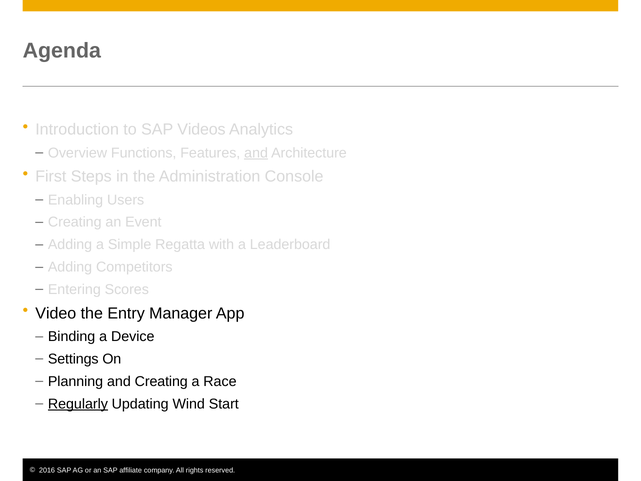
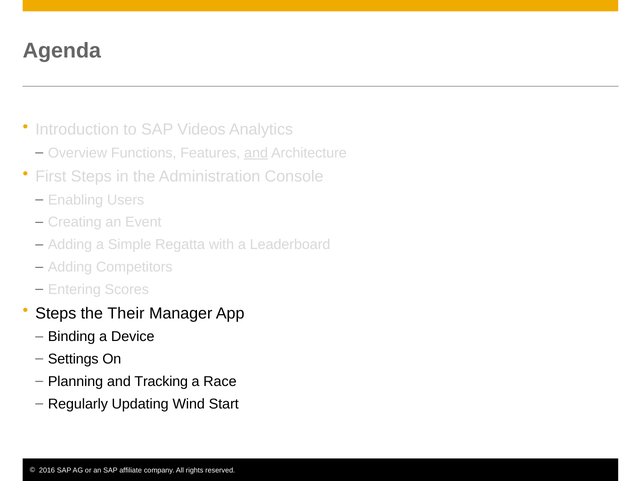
Video: Video -> Steps (56, 313)
Entry: Entry -> Their (126, 313)
and Creating: Creating -> Tracking (161, 381)
Regularly underline: present -> none (78, 404)
